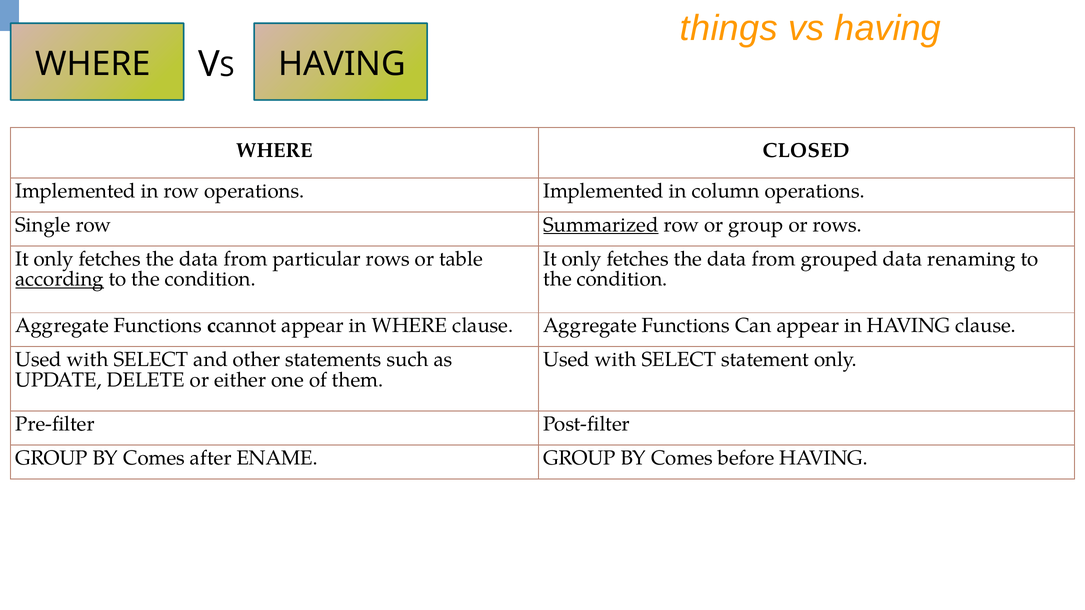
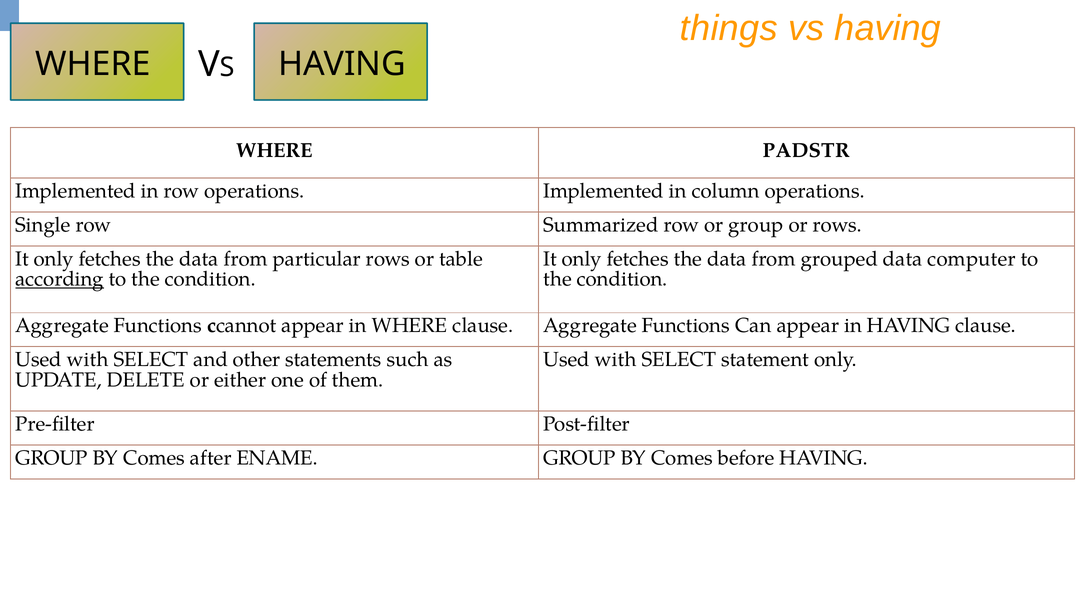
CLOSED: CLOSED -> PADSTR (806, 151)
Summarized underline: present -> none (601, 225)
renaming: renaming -> computer (972, 259)
